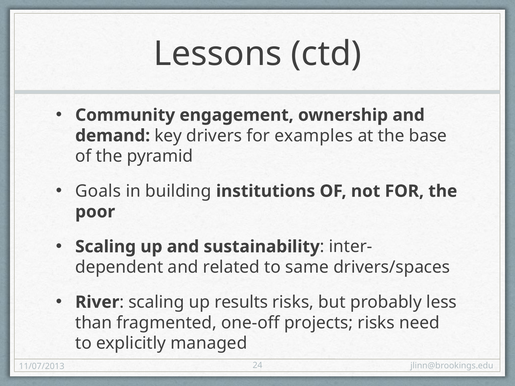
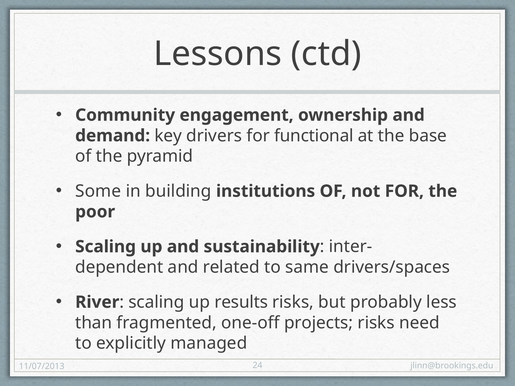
examples: examples -> functional (314, 136)
Goals: Goals -> Some (98, 191)
